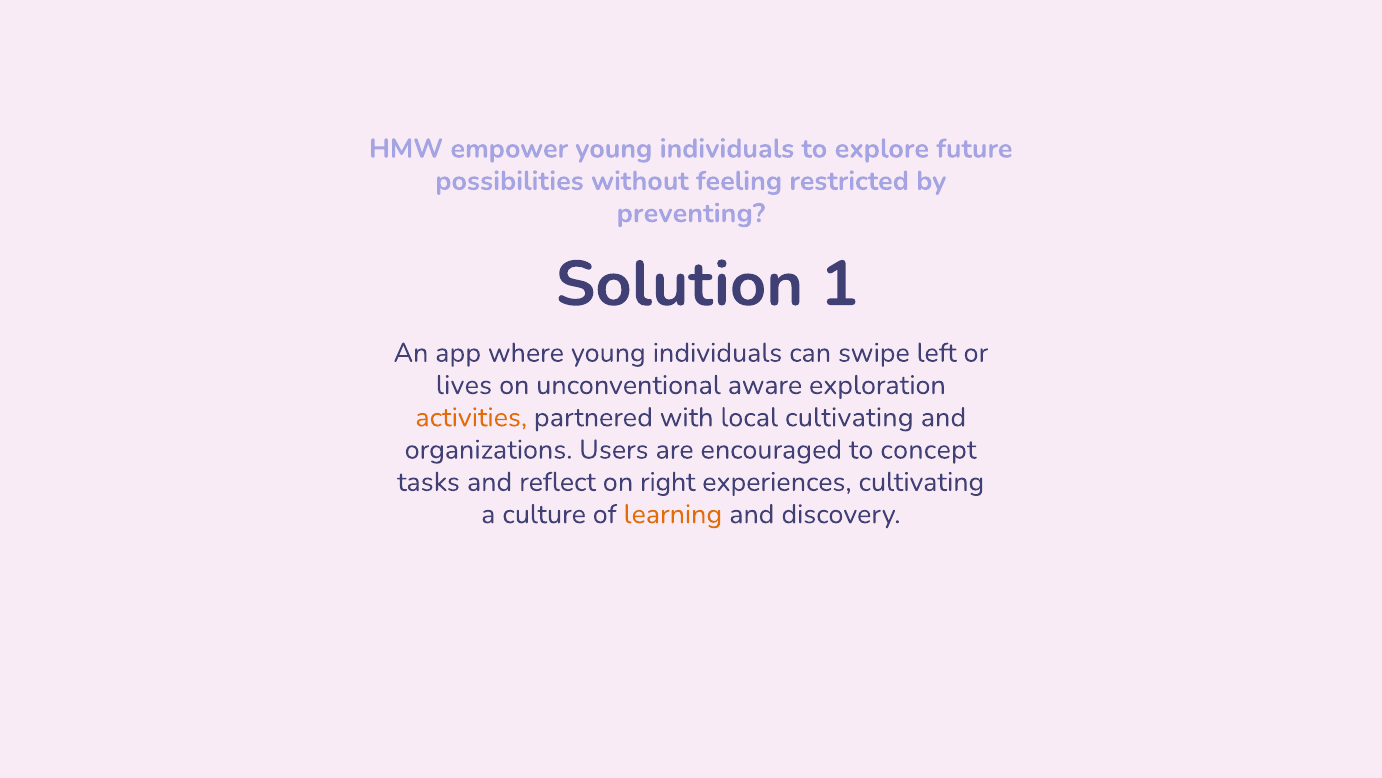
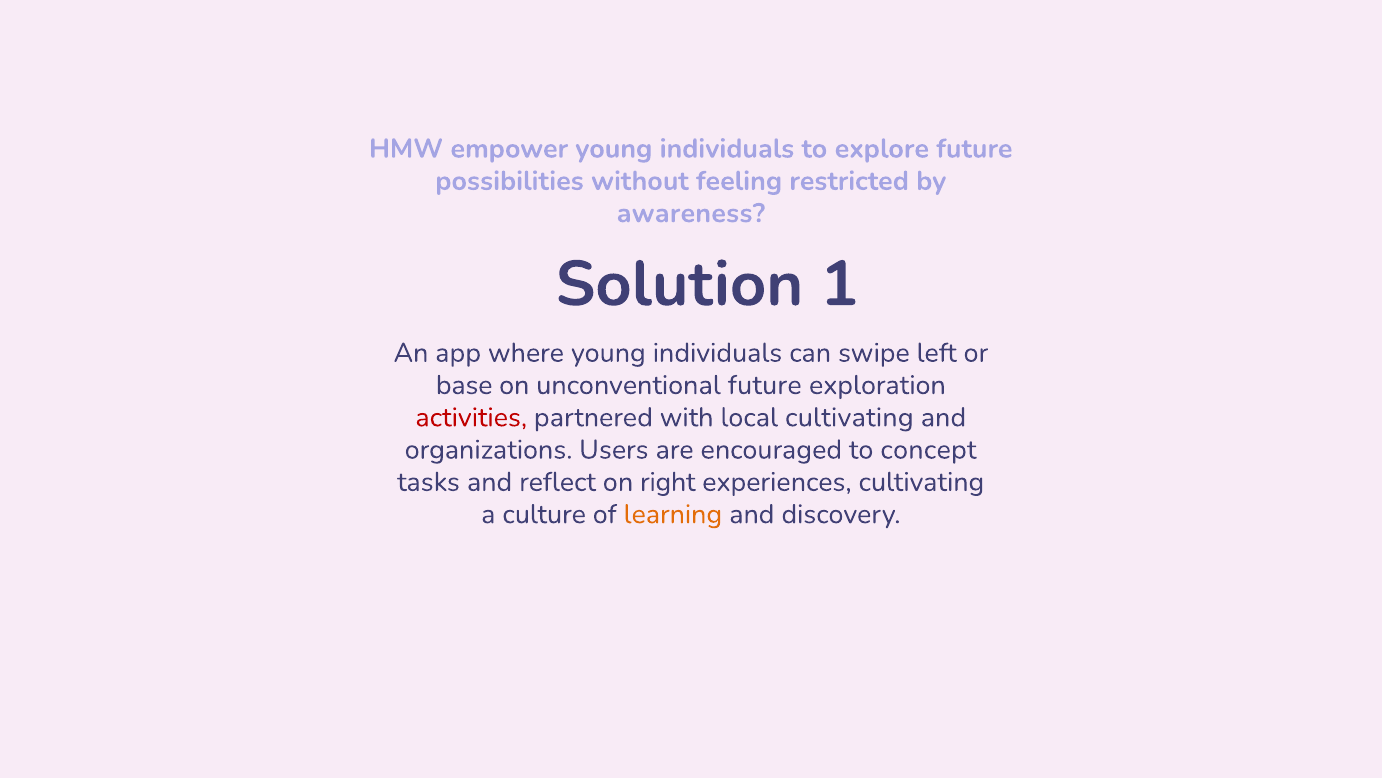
preventing: preventing -> awareness (691, 213)
lives: lives -> base (464, 385)
unconventional aware: aware -> future (765, 385)
activities colour: orange -> red (471, 417)
